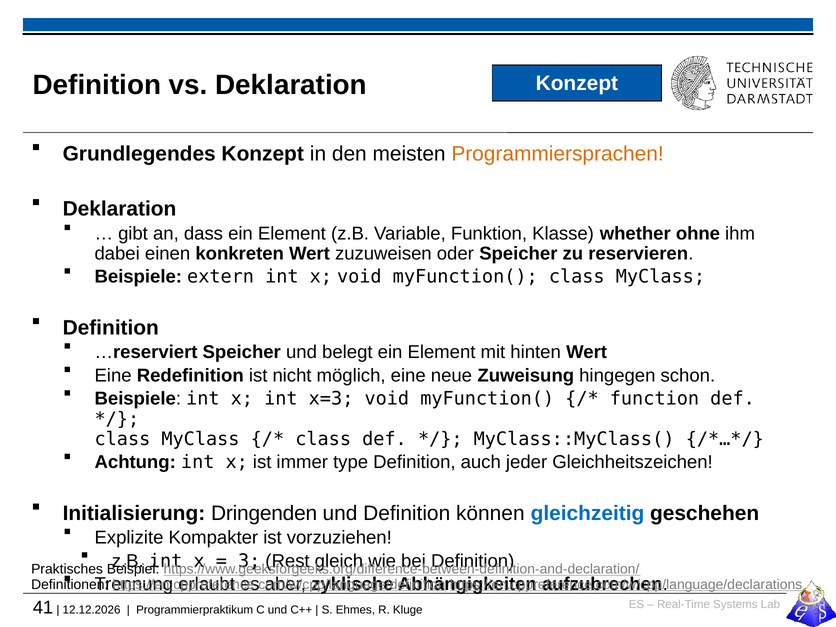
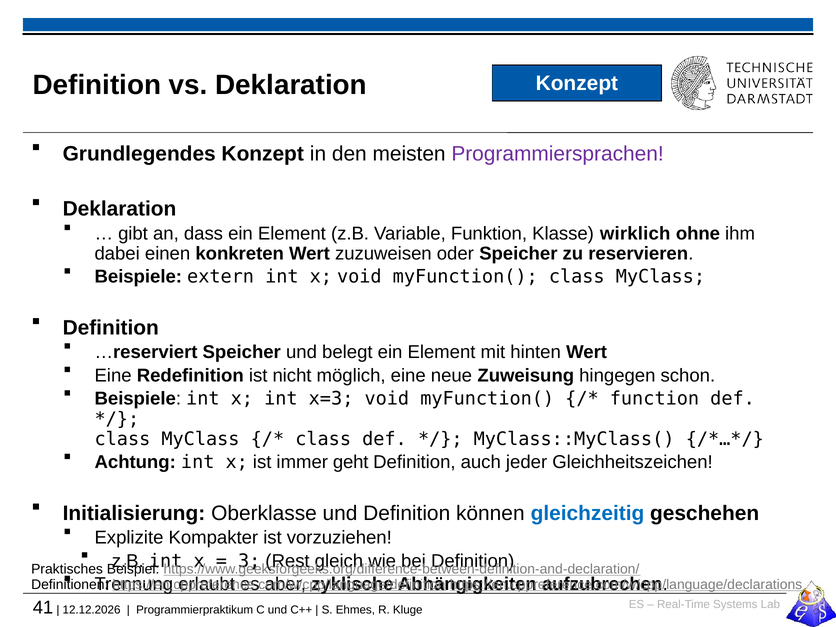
Programmiersprachen colour: orange -> purple (558, 154)
whether: whether -> wirklich (635, 233)
type: type -> geht (351, 462)
Dringenden: Dringenden -> Oberklasse (264, 513)
